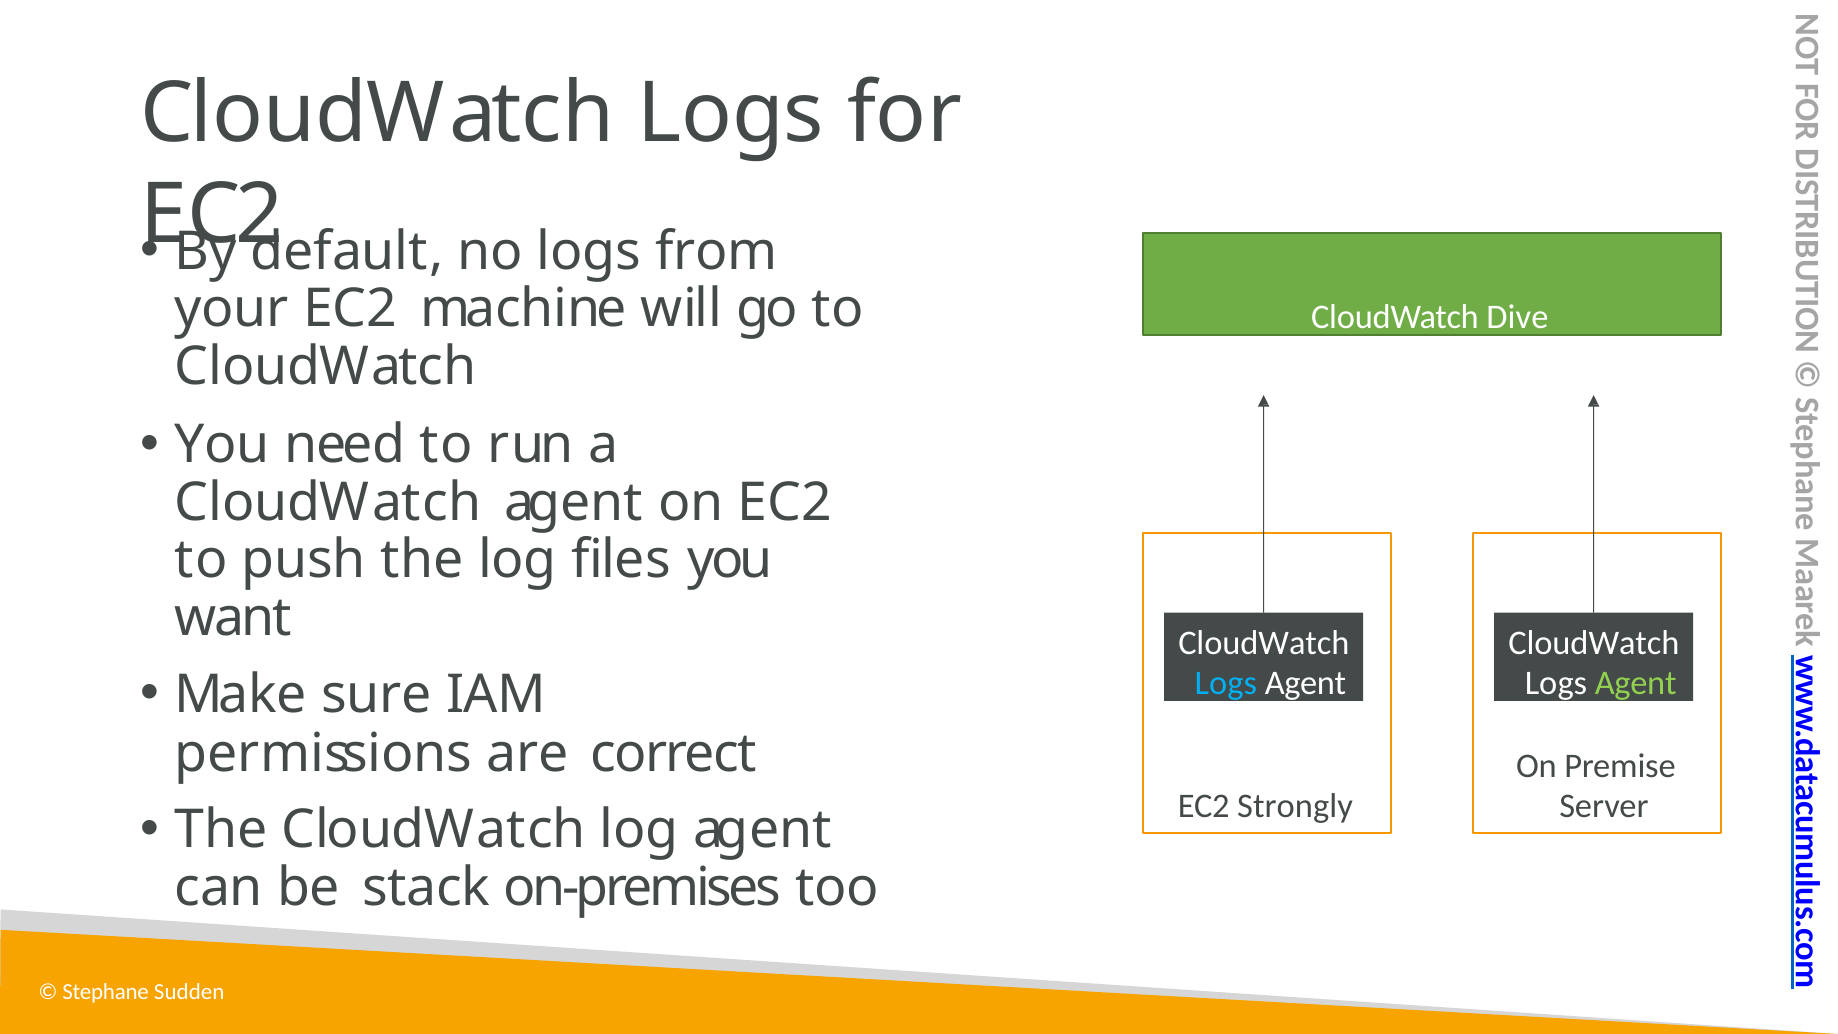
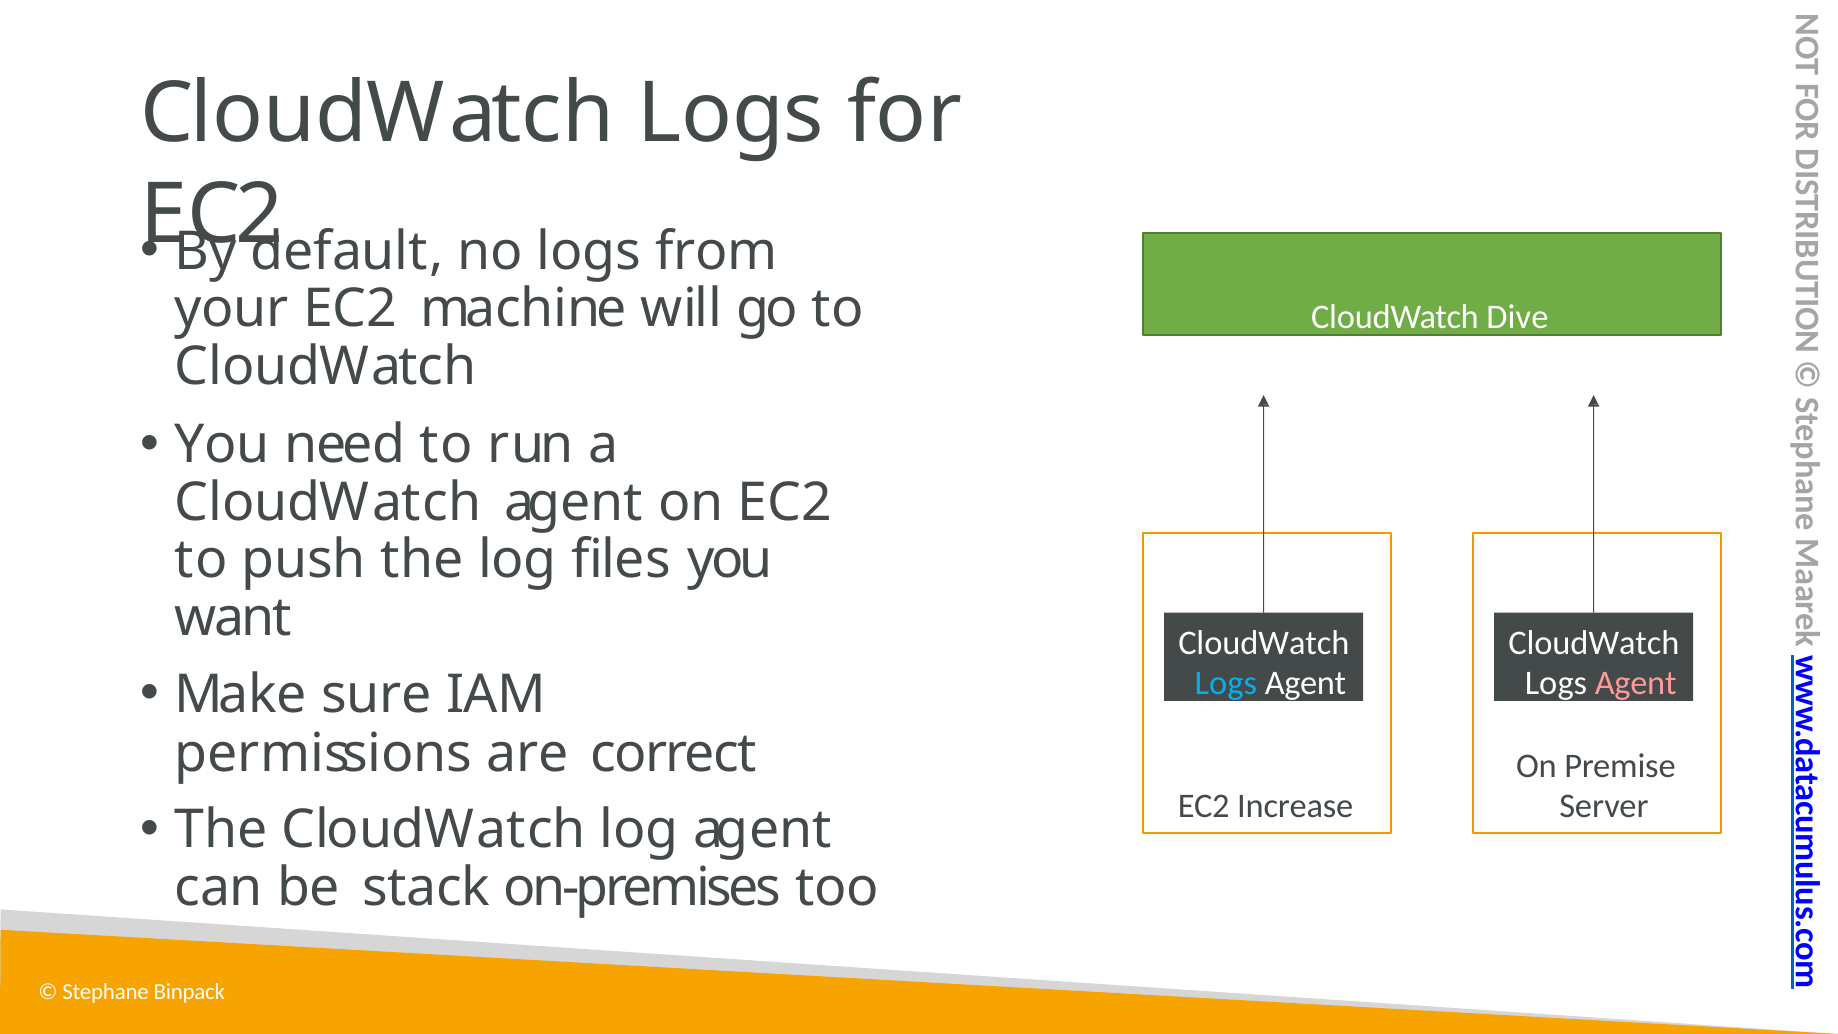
Agent colour: light green -> pink (1636, 683)
Strongly: Strongly -> Increase (1295, 806)
Sudden: Sudden -> Binpack (189, 991)
